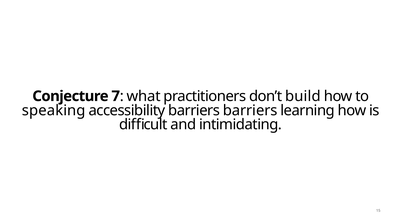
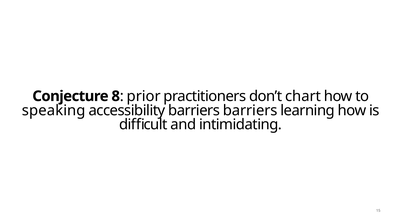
7: 7 -> 8 (116, 96)
what: what -> prior (144, 96)
build: build -> chart (303, 96)
